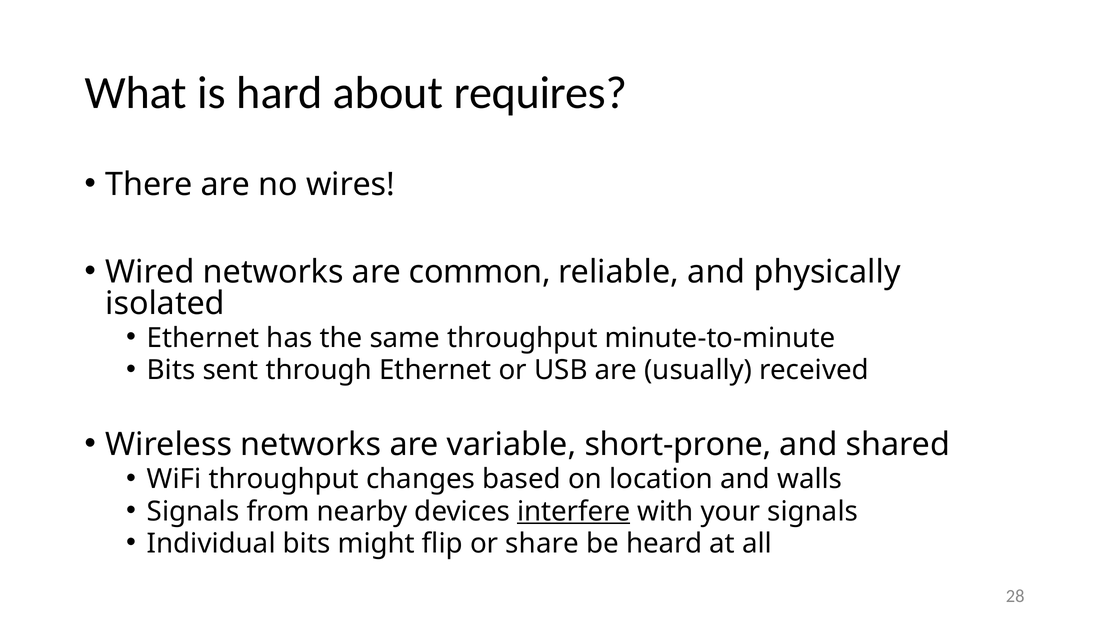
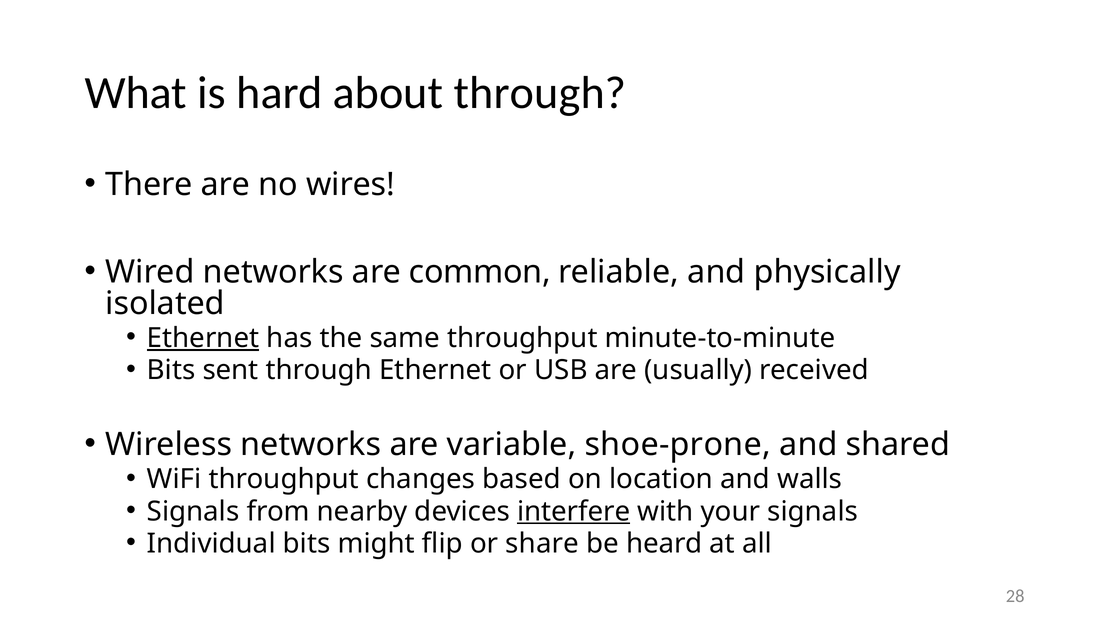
about requires: requires -> through (540, 93)
Ethernet underline: none -> present (203, 338)
short-prone: short-prone -> shoe-prone (678, 445)
